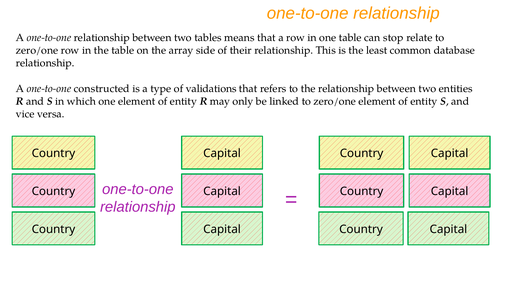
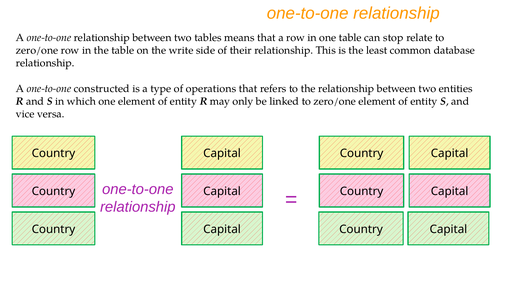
array: array -> write (181, 50)
validations: validations -> operations (211, 89)
